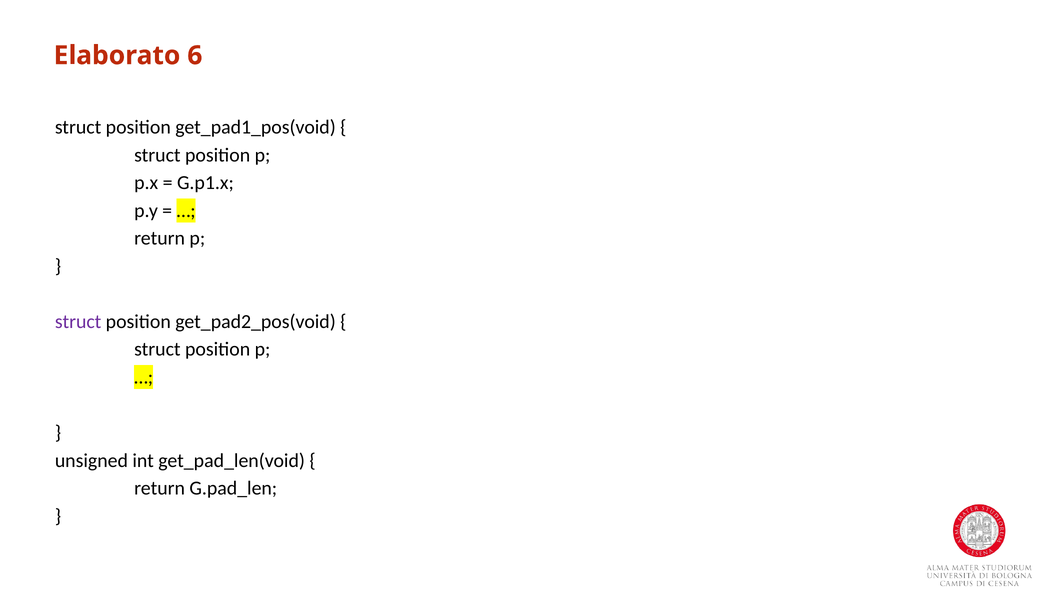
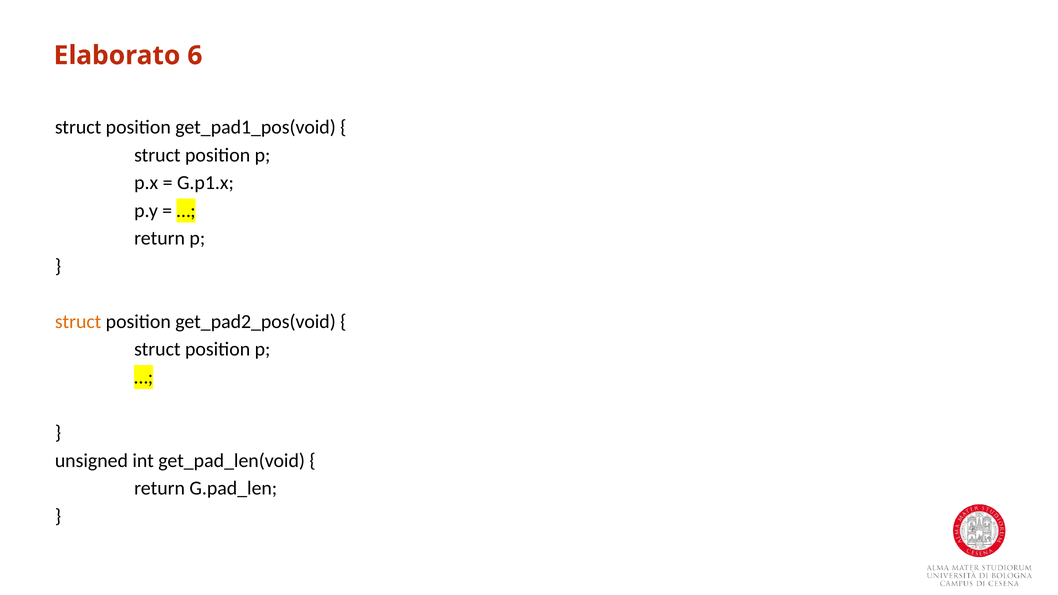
struct colour: purple -> orange (78, 322)
